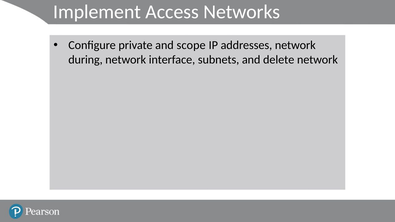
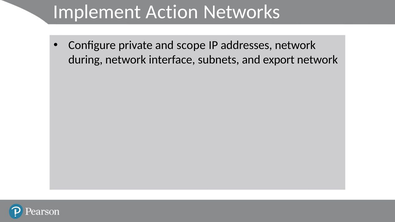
Access: Access -> Action (172, 12)
delete: delete -> export (279, 60)
